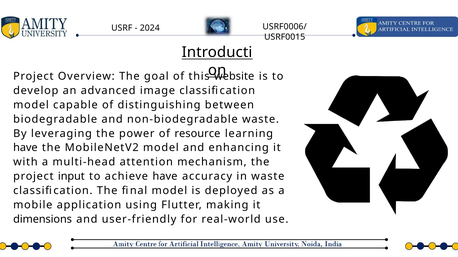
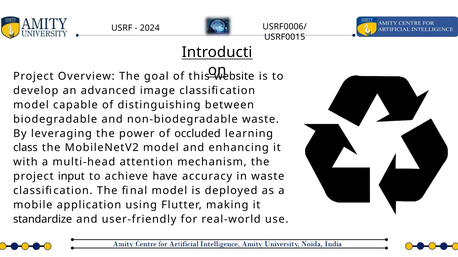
resource: resource -> occluded (197, 134)
have: have -> class (25, 148)
dimensions: dimensions -> standardize (43, 220)
